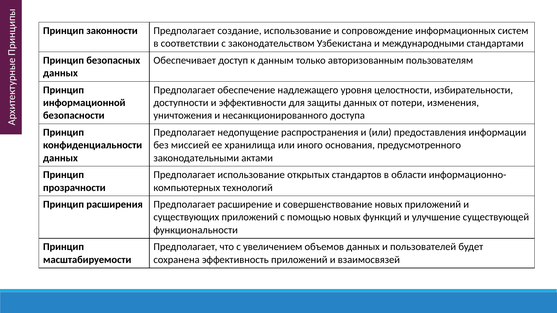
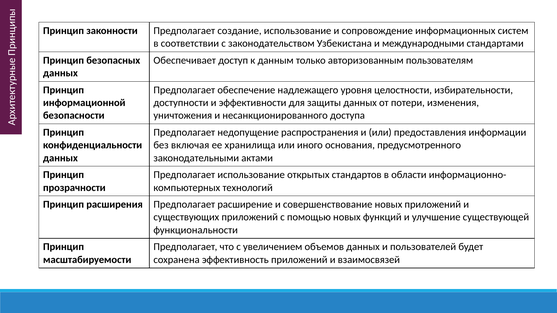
миссией: миссией -> включая (190, 145)
